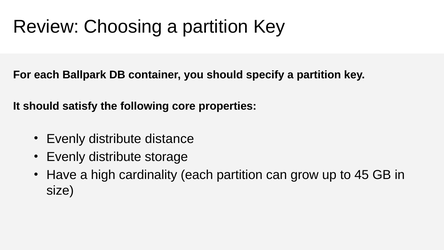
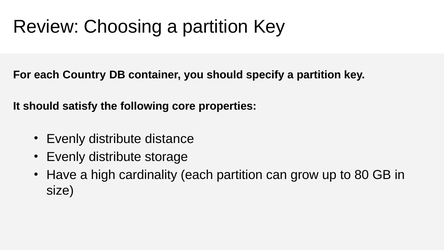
Ballpark: Ballpark -> Country (84, 75)
45: 45 -> 80 (362, 175)
